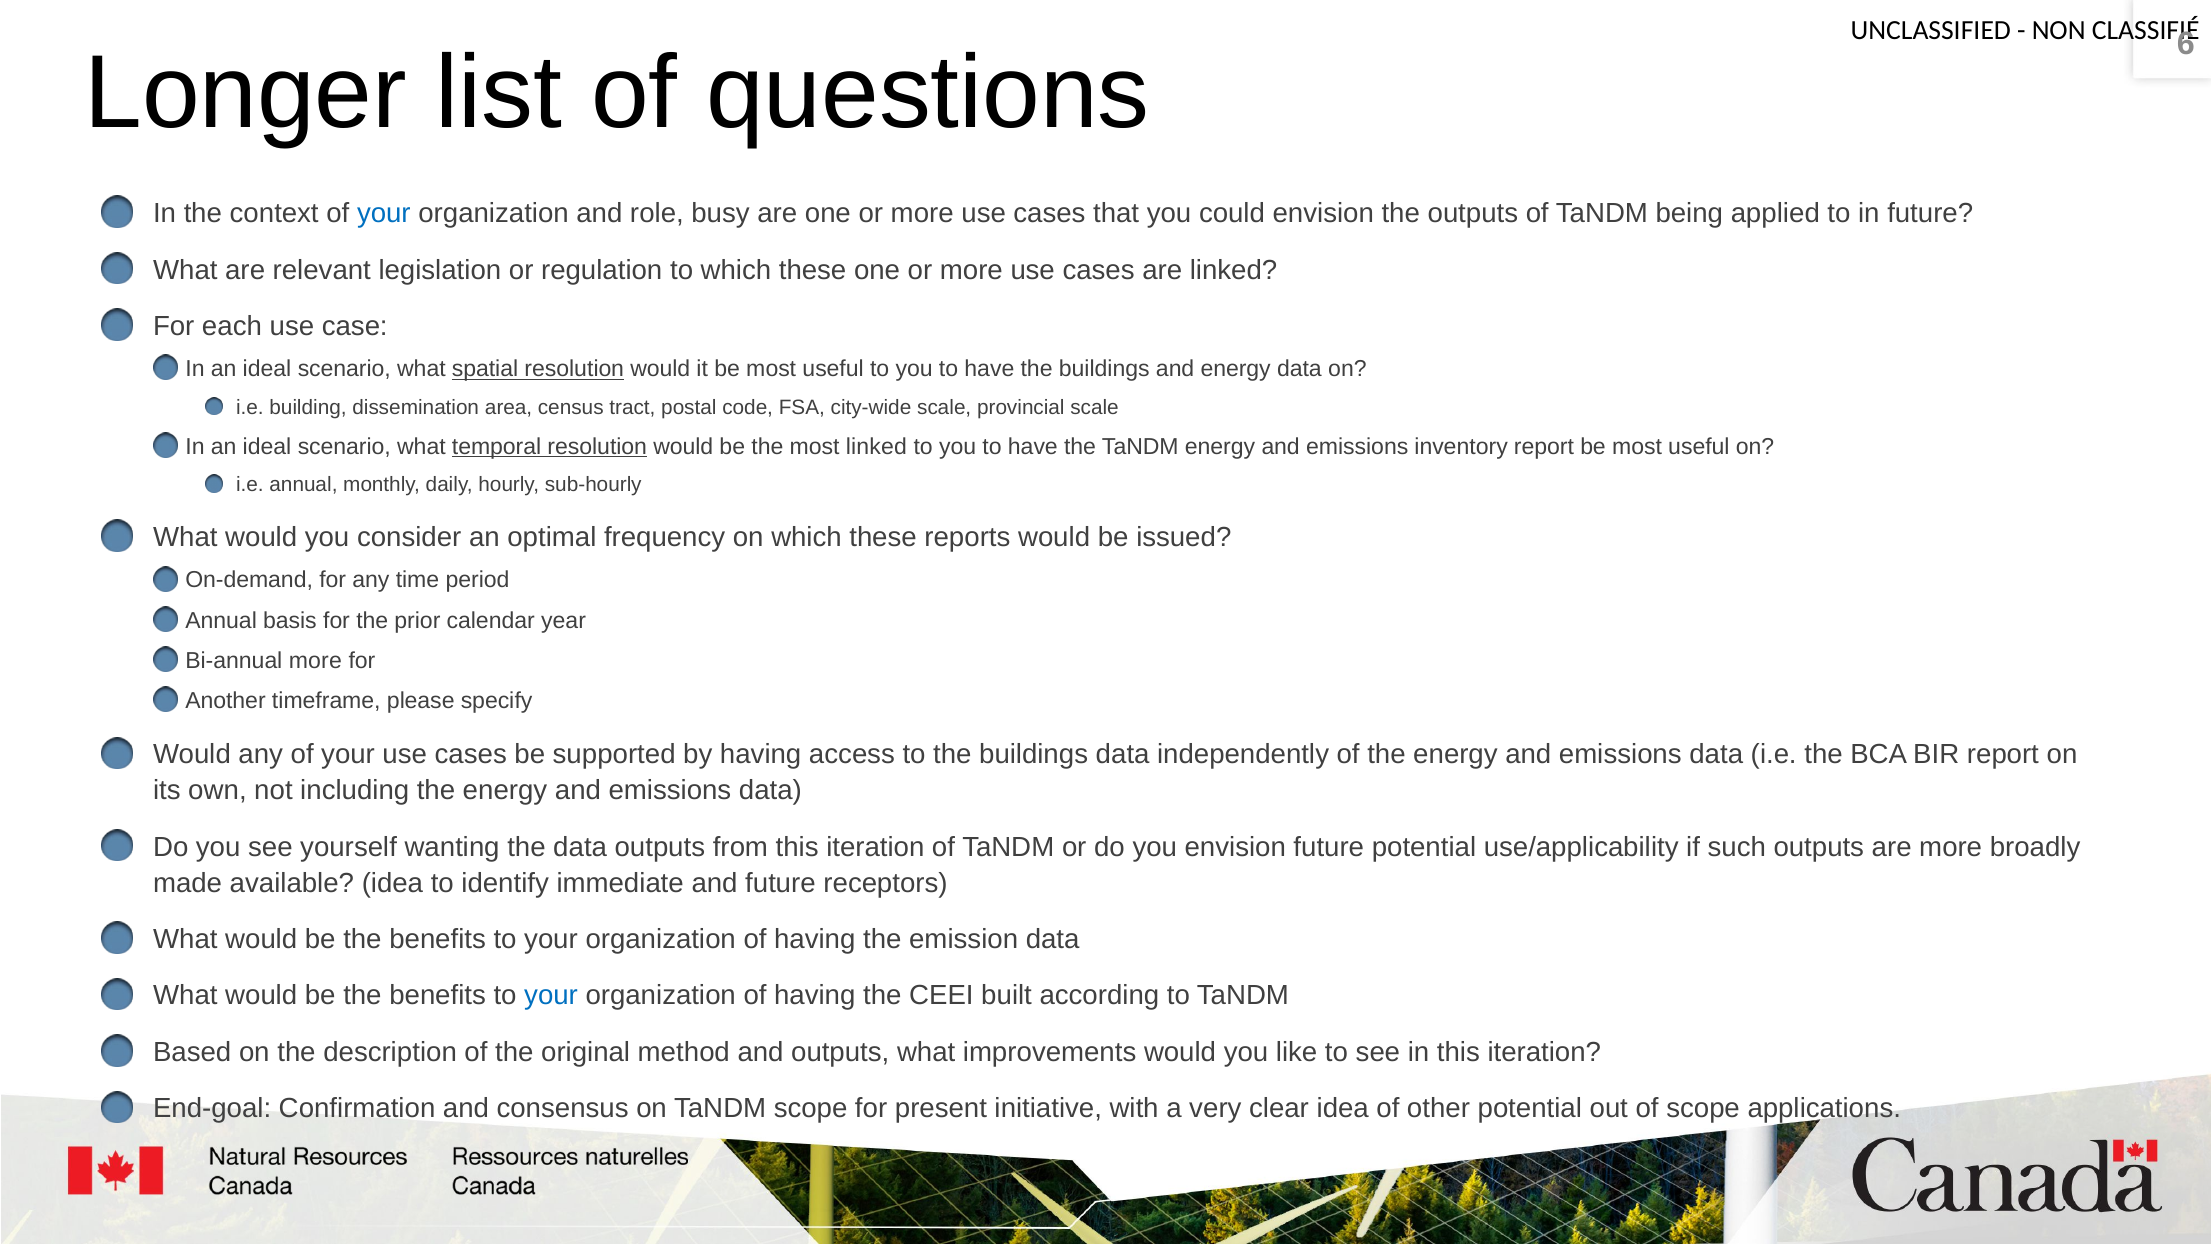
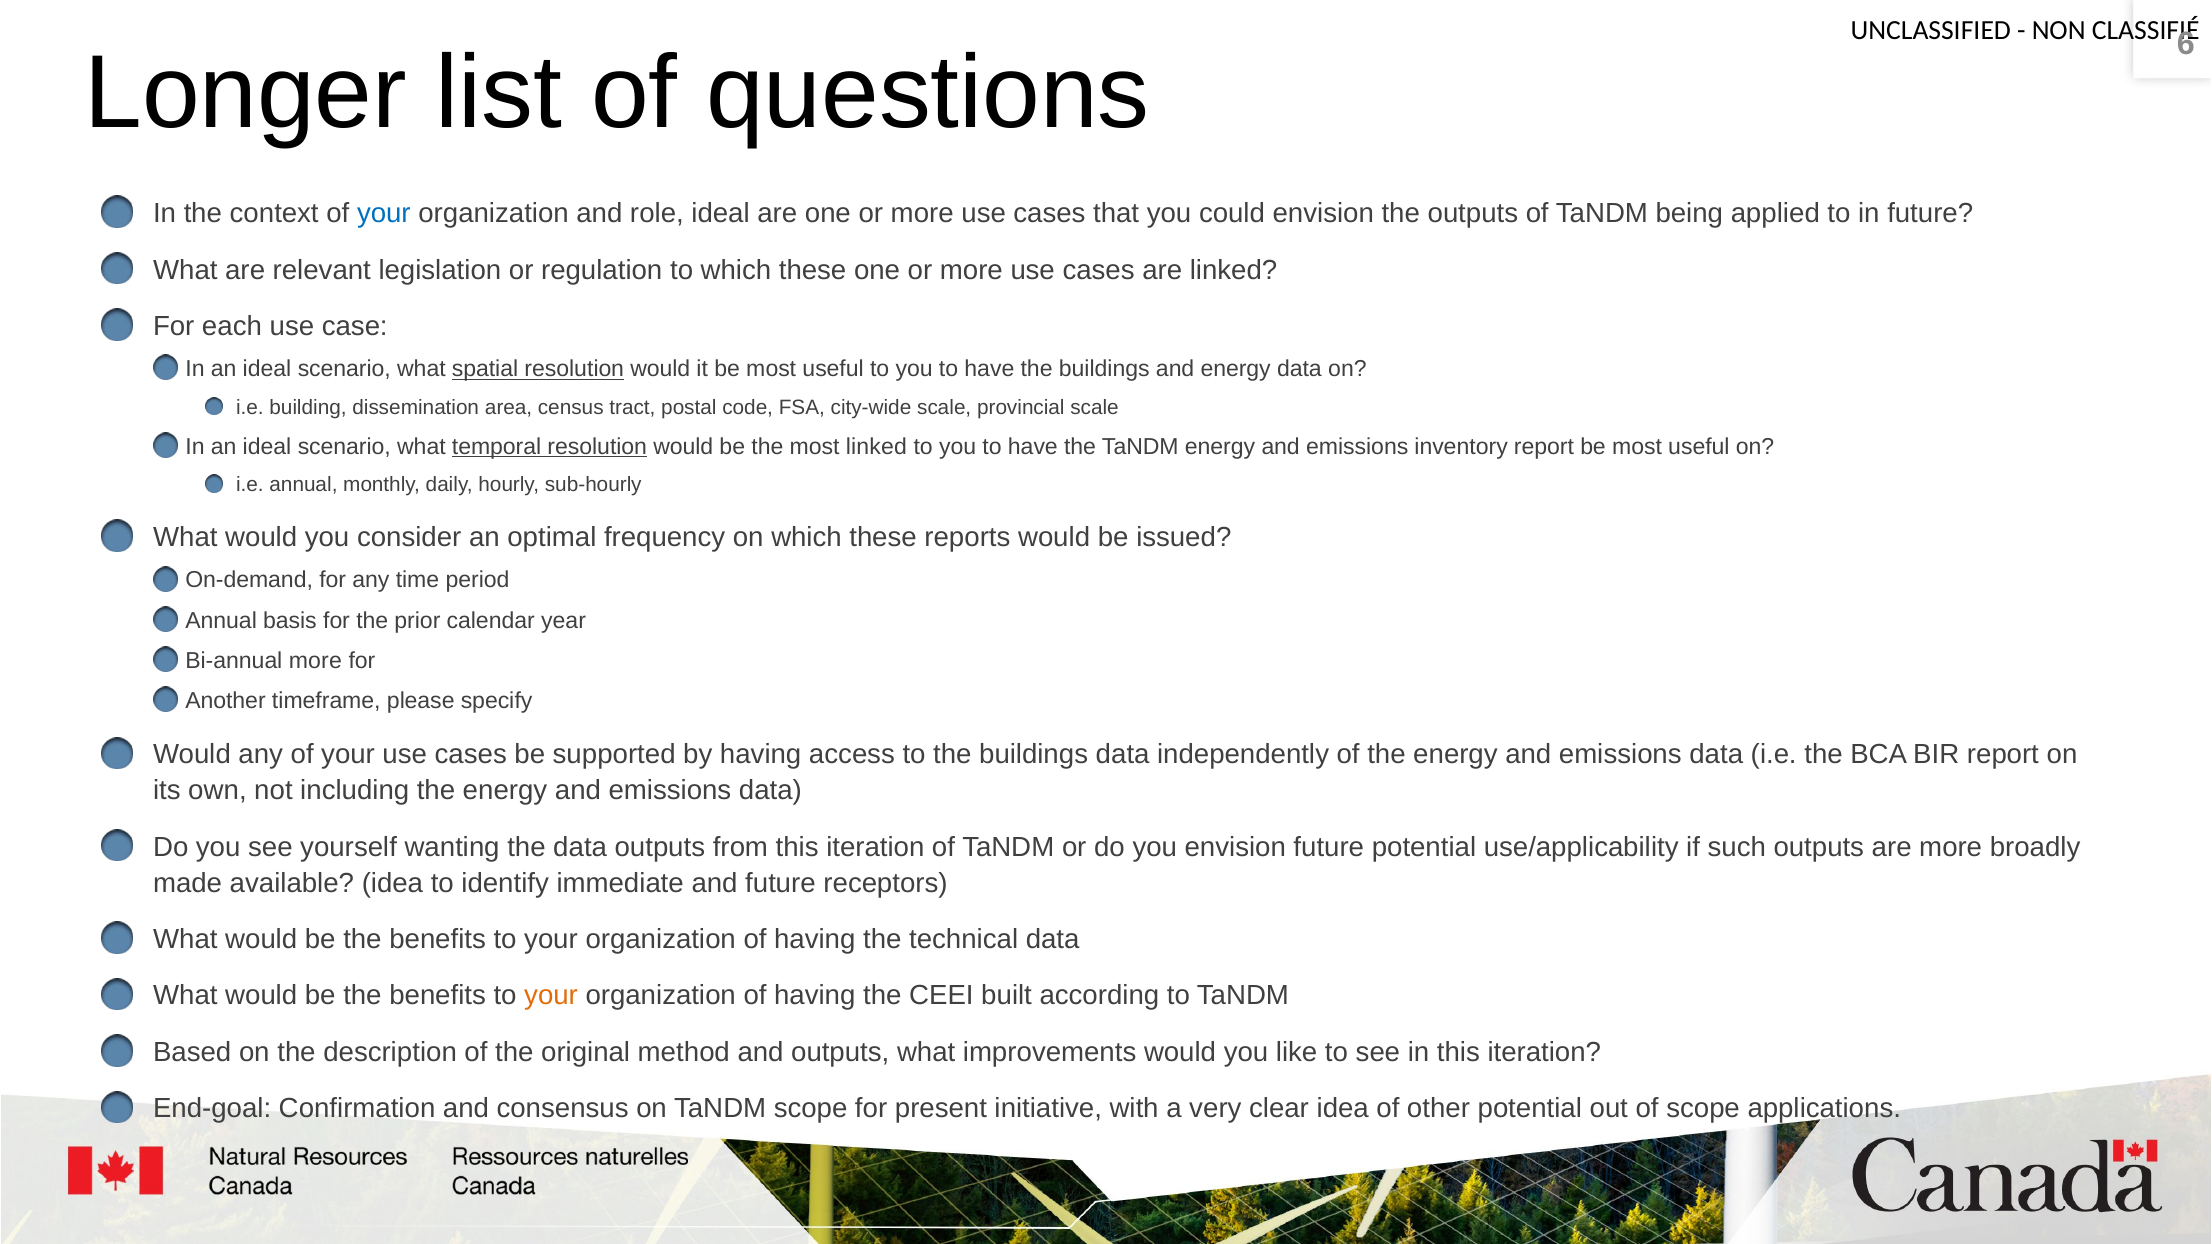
role busy: busy -> ideal (721, 214)
emission: emission -> technical (964, 940)
your colour: blue -> orange (551, 996)
